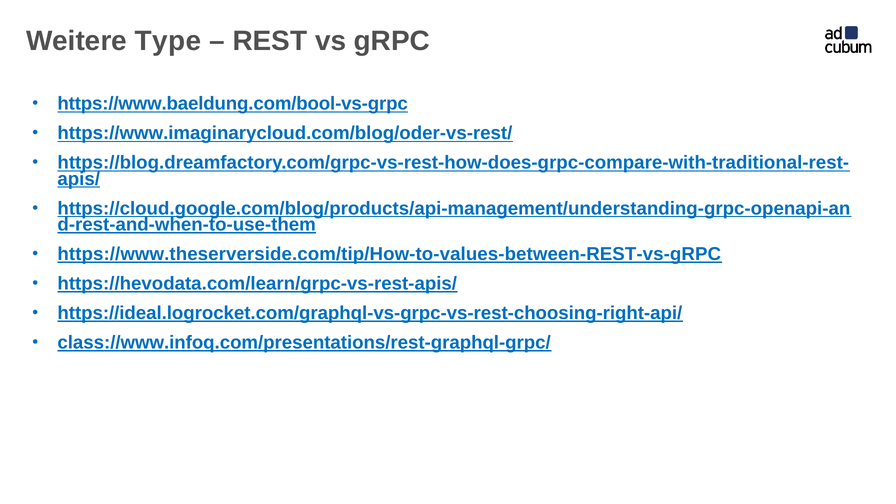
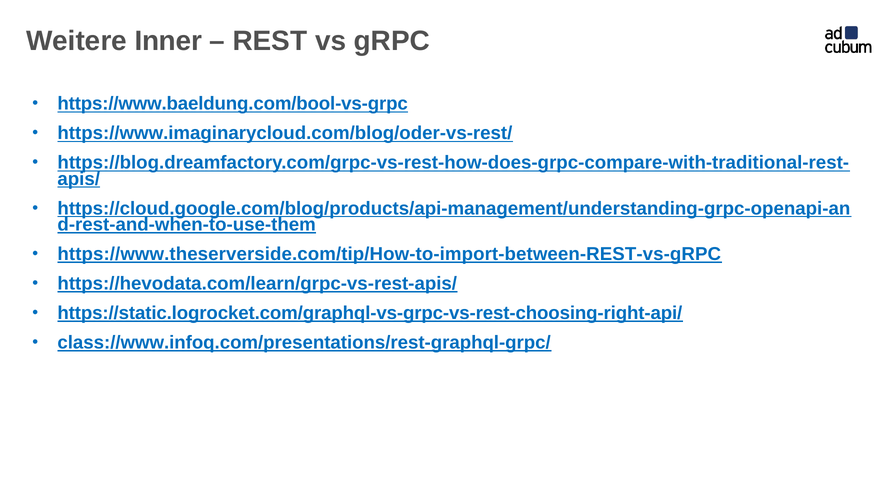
Type: Type -> Inner (168, 41)
https://www.theserverside.com/tip/How-to-values-between-REST-vs-gRPC: https://www.theserverside.com/tip/How-to-values-between-REST-vs-gRPC -> https://www.theserverside.com/tip/How-to-import-between-REST-vs-gRPC (389, 254)
https://ideal.logrocket.com/graphql-vs-grpc-vs-rest-choosing-right-api/: https://ideal.logrocket.com/graphql-vs-grpc-vs-rest-choosing-right-api/ -> https://static.logrocket.com/graphql-vs-grpc-vs-rest-choosing-right-api/ (370, 313)
